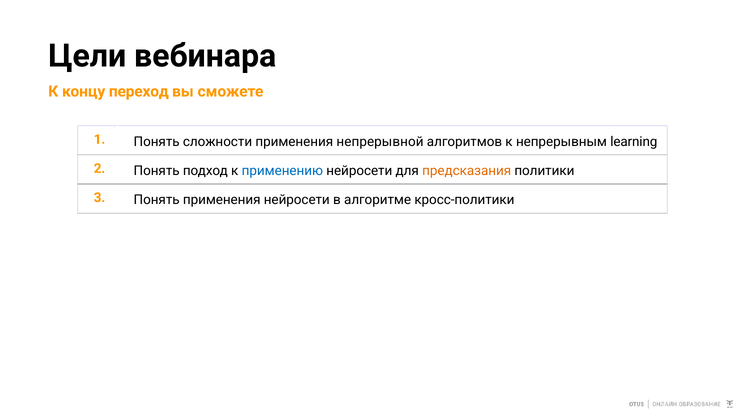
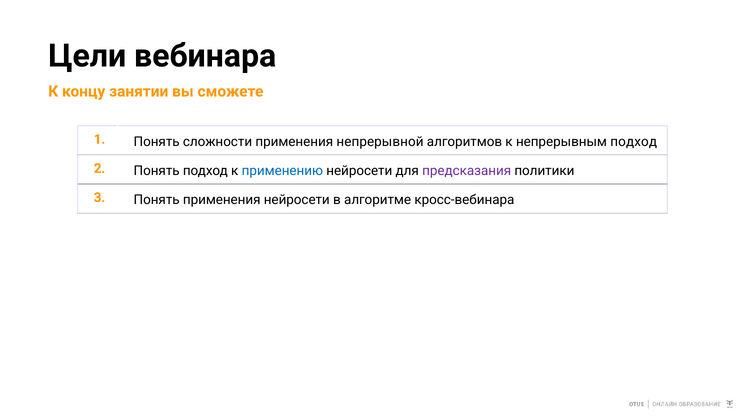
переход: переход -> занятии (139, 91)
непрерывным learning: learning -> подход (634, 142)
предсказания colour: orange -> purple (467, 171)
кросс-политики: кросс-политики -> кросс-вебинара (464, 200)
